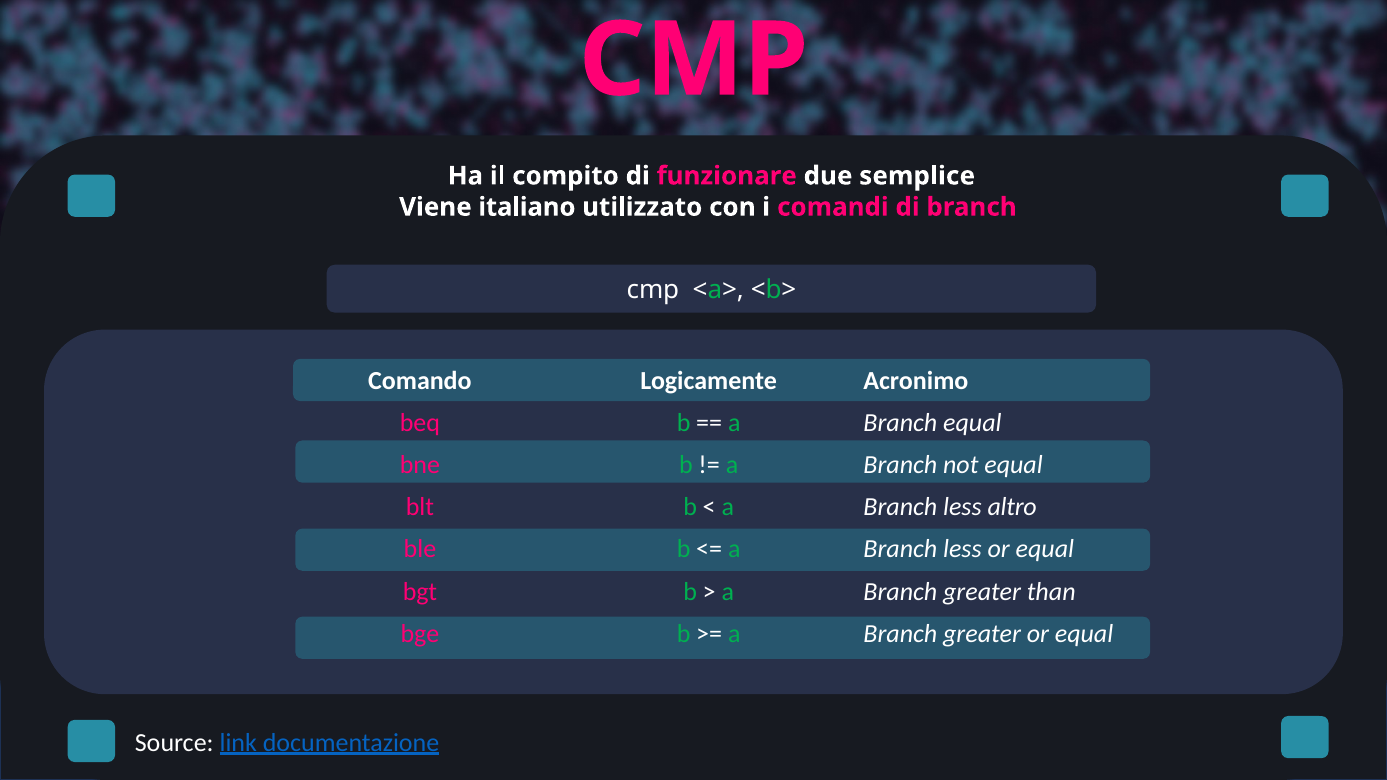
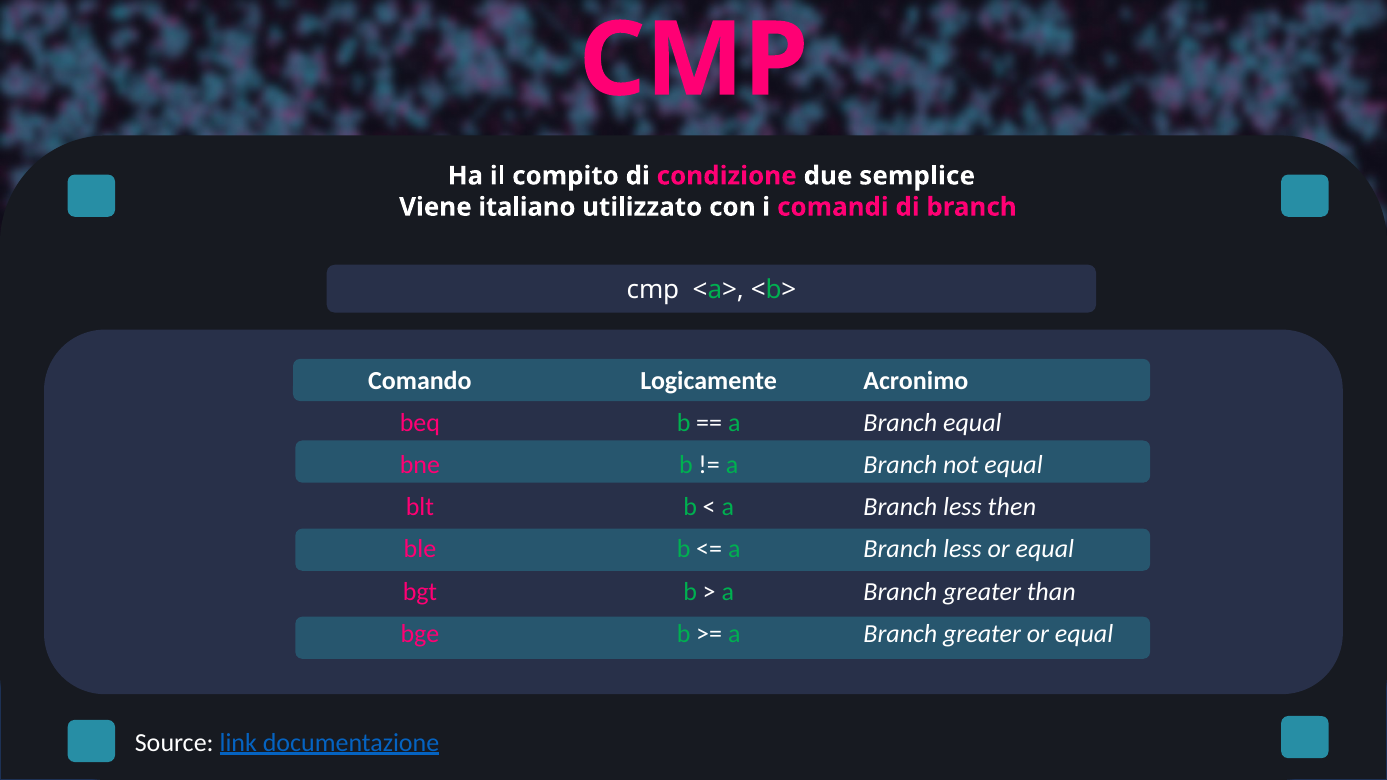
funzionare: funzionare -> condizione (727, 176)
altro: altro -> then (1012, 507)
